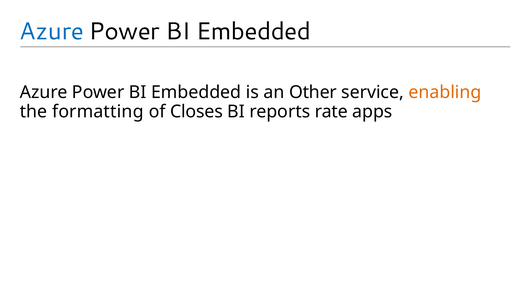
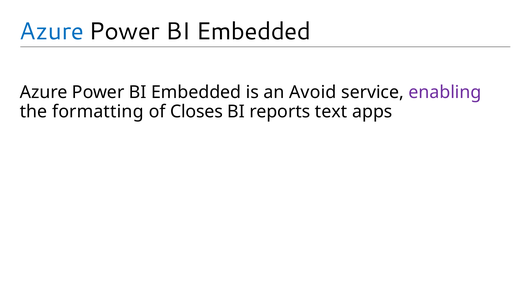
Other: Other -> Avoid (313, 92)
enabling colour: orange -> purple (445, 92)
rate: rate -> text (331, 111)
